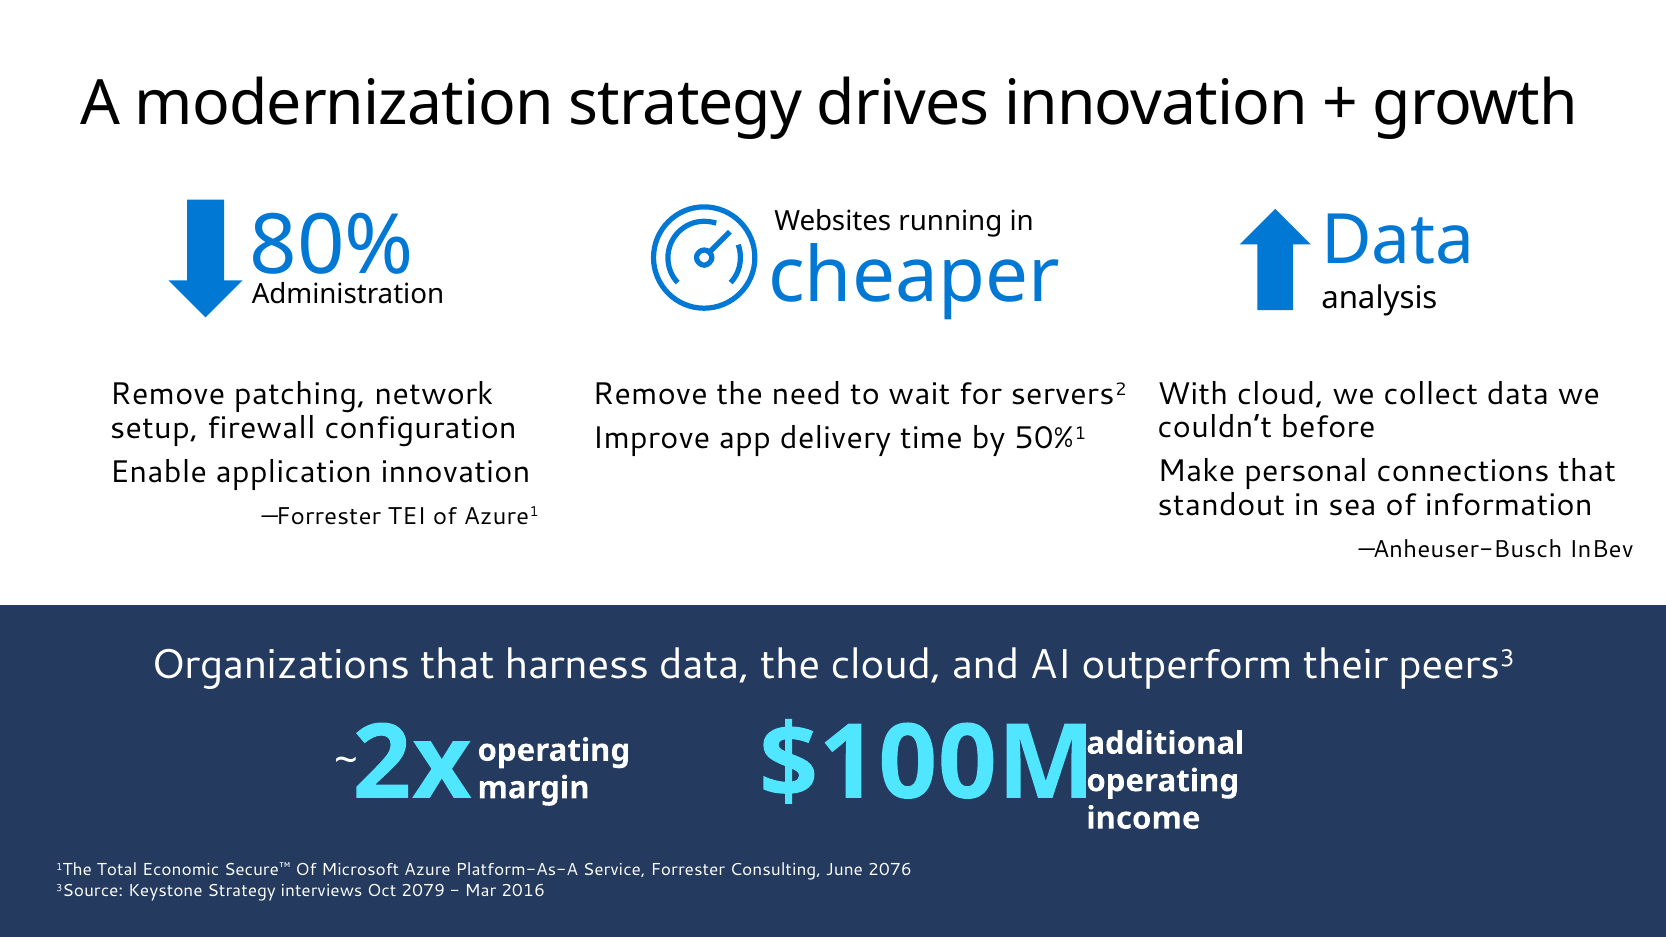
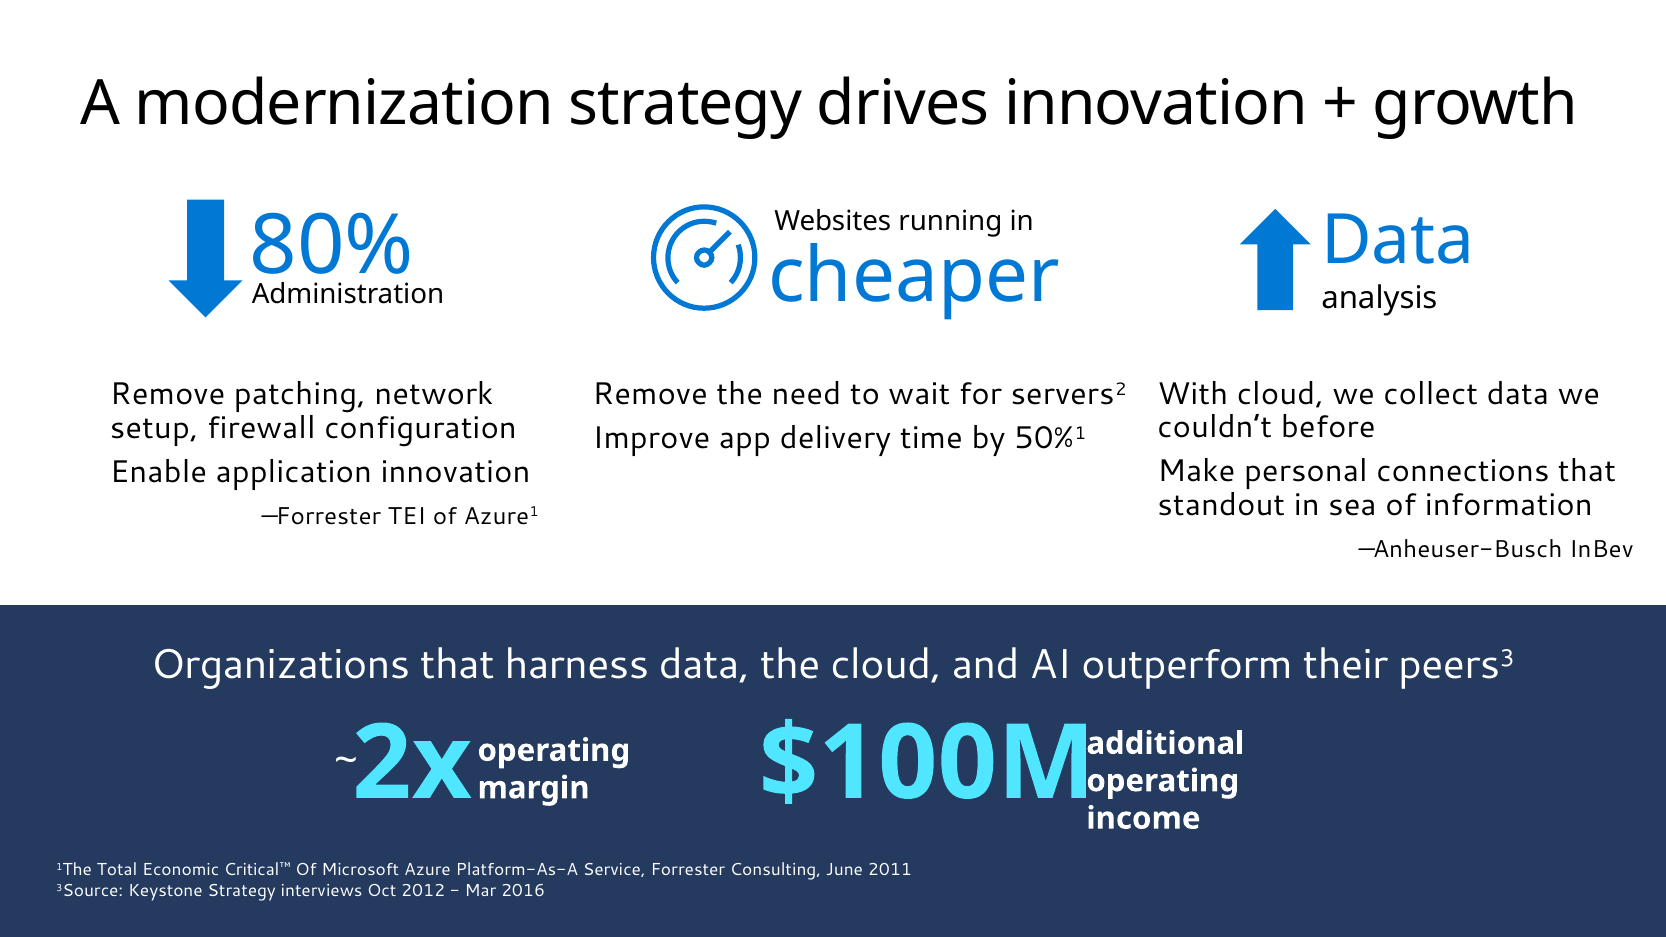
Secure™: Secure™ -> Critical™ (258, 870)
2076: 2076 -> 2011 (890, 870)
2079: 2079 -> 2012 (423, 891)
